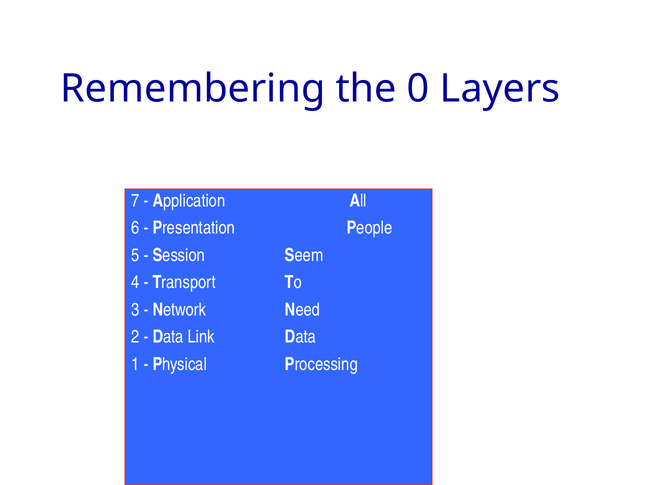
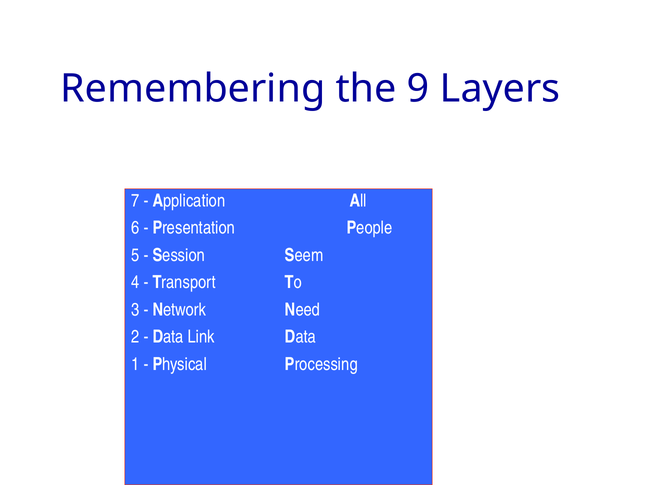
0: 0 -> 9 (418, 89)
